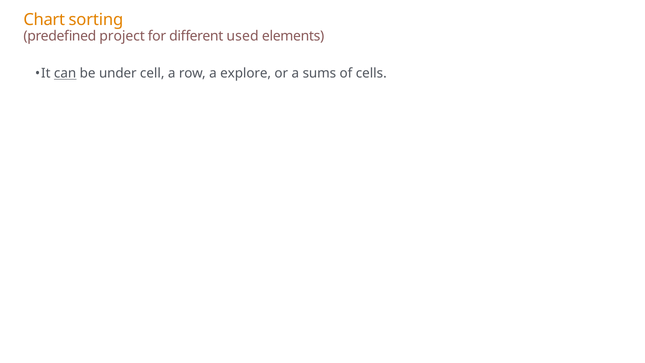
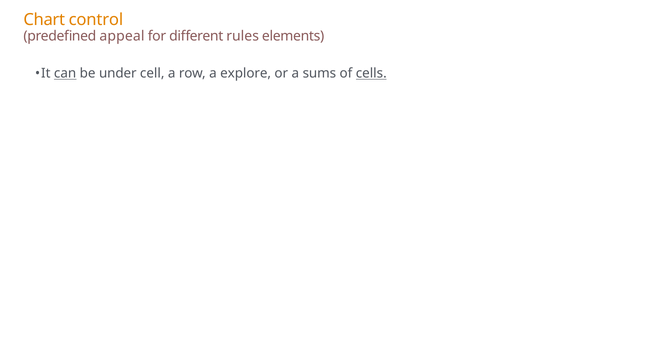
sorting: sorting -> control (96, 20)
project: project -> appeal (122, 36)
used: used -> rules (243, 36)
cells underline: none -> present (371, 73)
